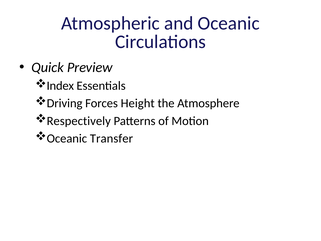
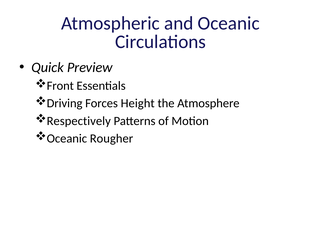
Index: Index -> Front (60, 86)
Transfer: Transfer -> Rougher (111, 138)
